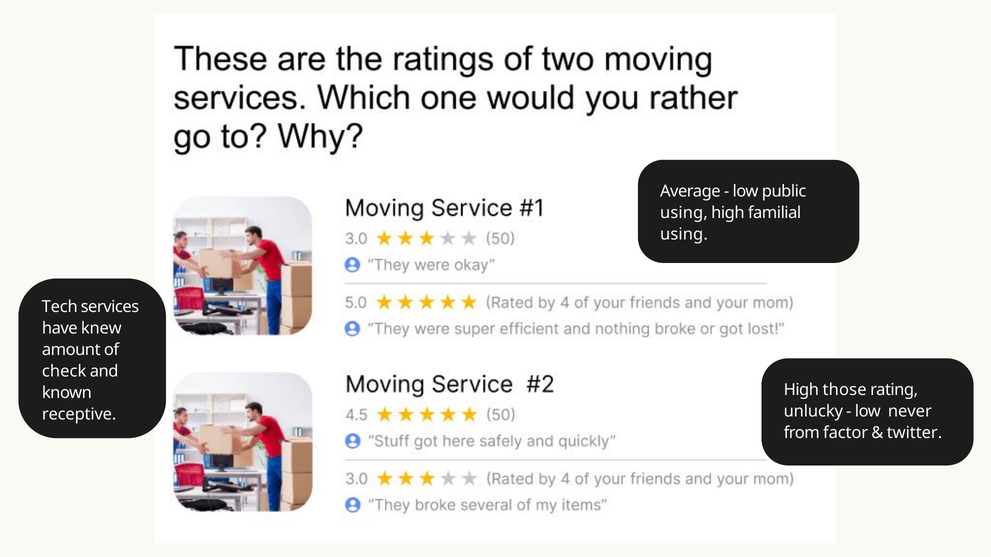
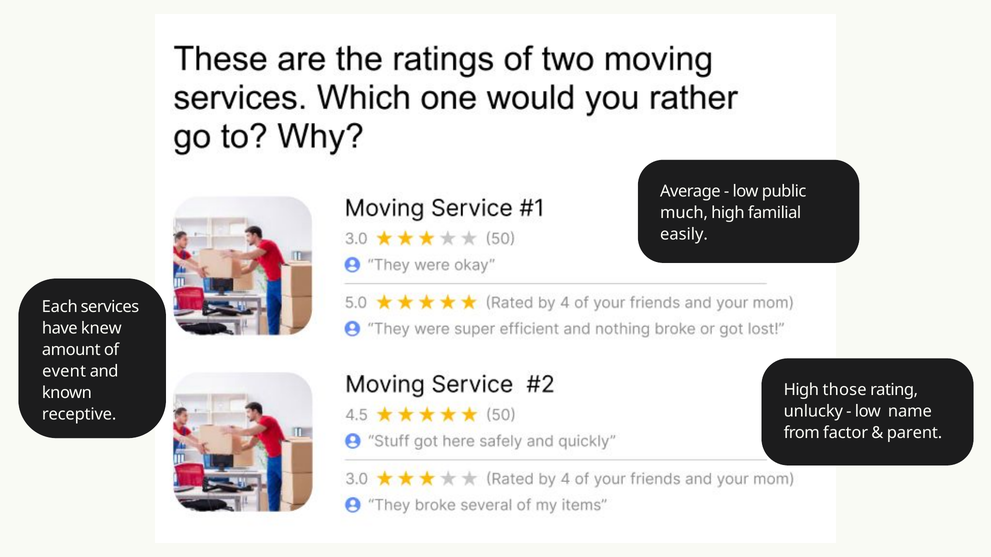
using: using -> much (684, 213)
using: using -> easily (684, 234)
Tech: Tech -> Each (60, 307)
check: check -> event (64, 372)
never: never -> name (910, 412)
twitter: twitter -> parent (915, 433)
